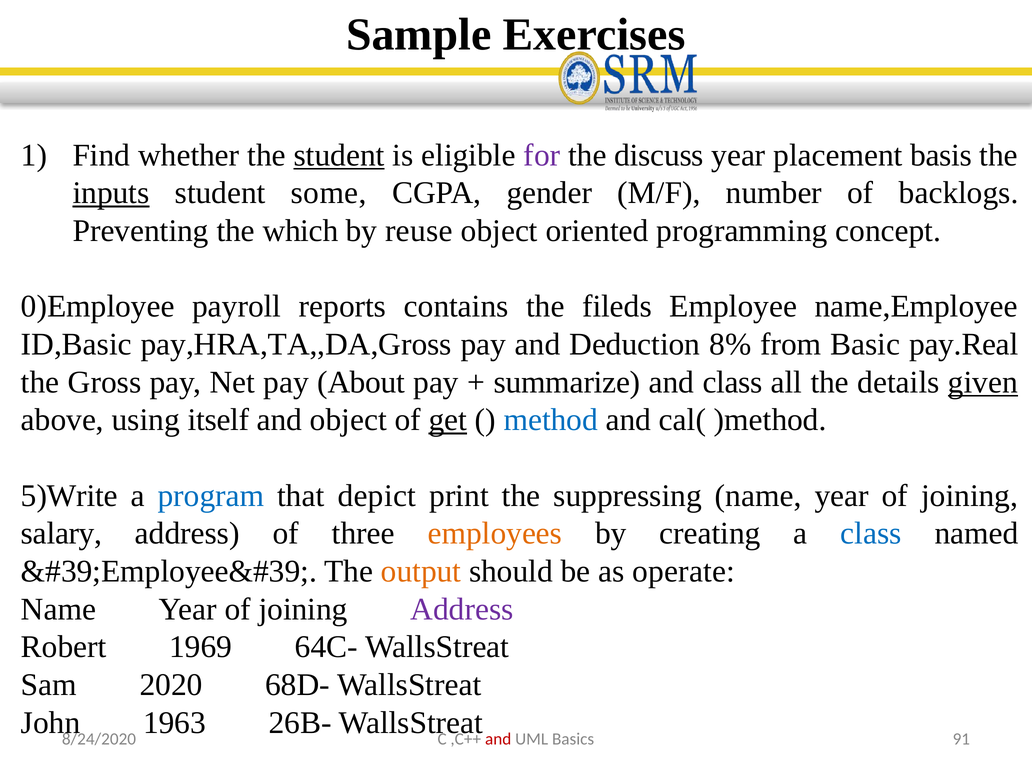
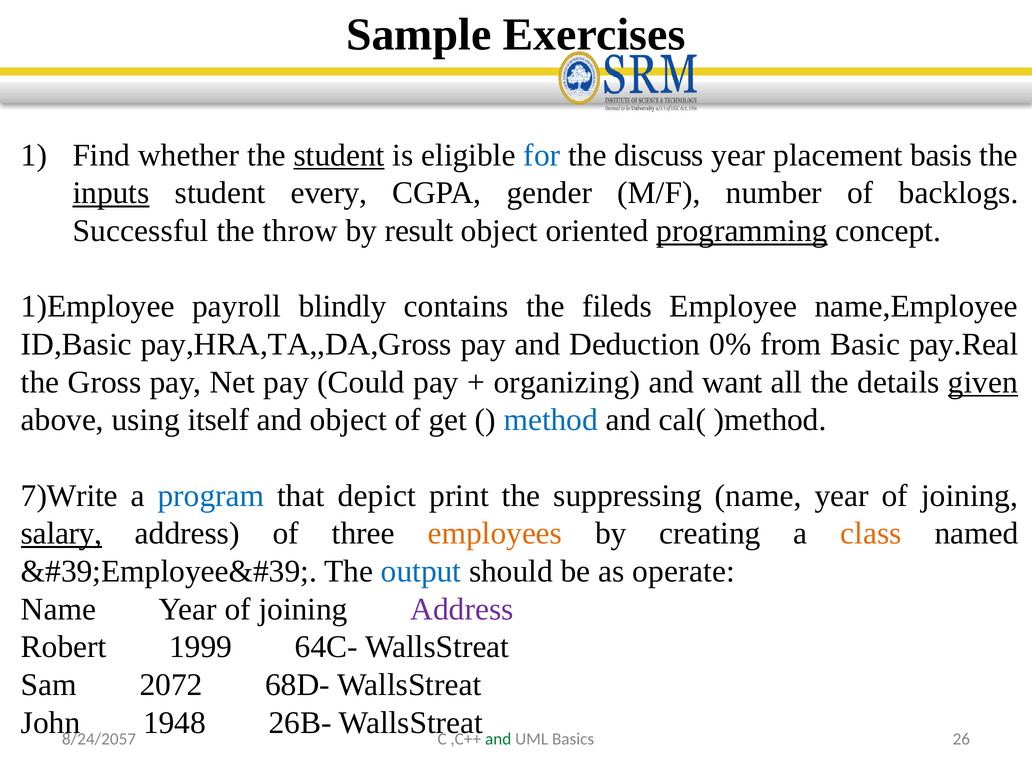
for colour: purple -> blue (542, 155)
some: some -> every (329, 193)
Preventing: Preventing -> Successful (141, 231)
which: which -> throw (300, 231)
reuse: reuse -> result (419, 231)
programming underline: none -> present (742, 231)
0)Employee: 0)Employee -> 1)Employee (98, 307)
reports: reports -> blindly (343, 307)
8%: 8% -> 0% (730, 344)
About: About -> Could (361, 382)
summarize: summarize -> organizing (567, 382)
and class: class -> want (733, 382)
get underline: present -> none (448, 420)
5)Write: 5)Write -> 7)Write (69, 496)
salary underline: none -> present (62, 534)
class colour: blue -> orange (871, 534)
output colour: orange -> blue (421, 571)
1969: 1969 -> 1999 (201, 647)
2020: 2020 -> 2072 (171, 685)
1963: 1963 -> 1948 (175, 723)
8/24/2020: 8/24/2020 -> 8/24/2057 (99, 739)
and colour: red -> green (498, 739)
91: 91 -> 26 (961, 739)
